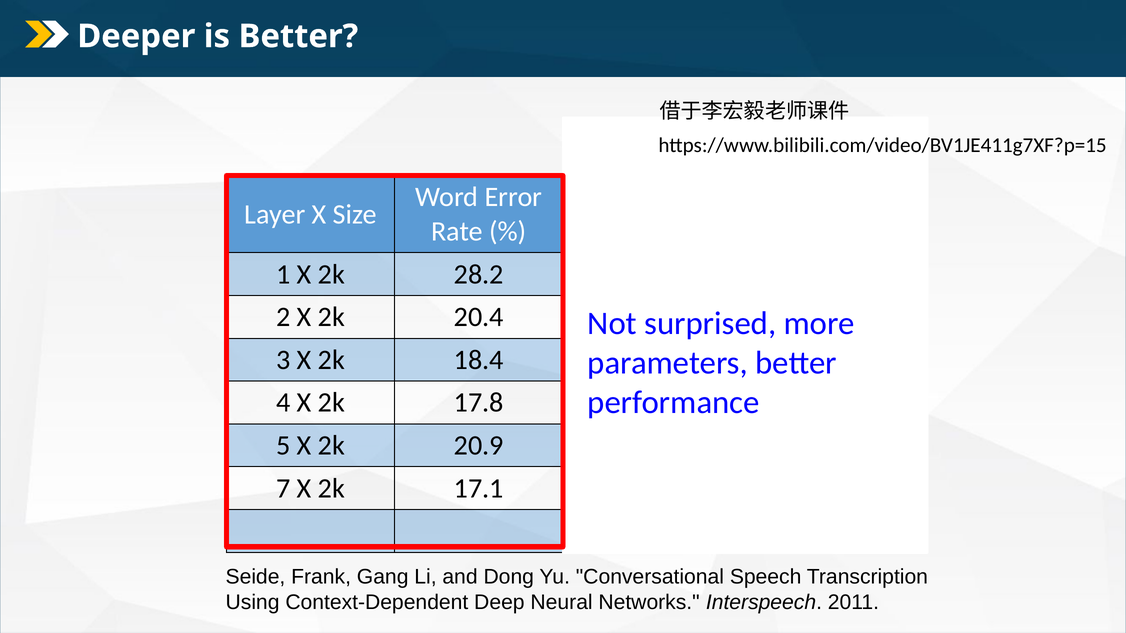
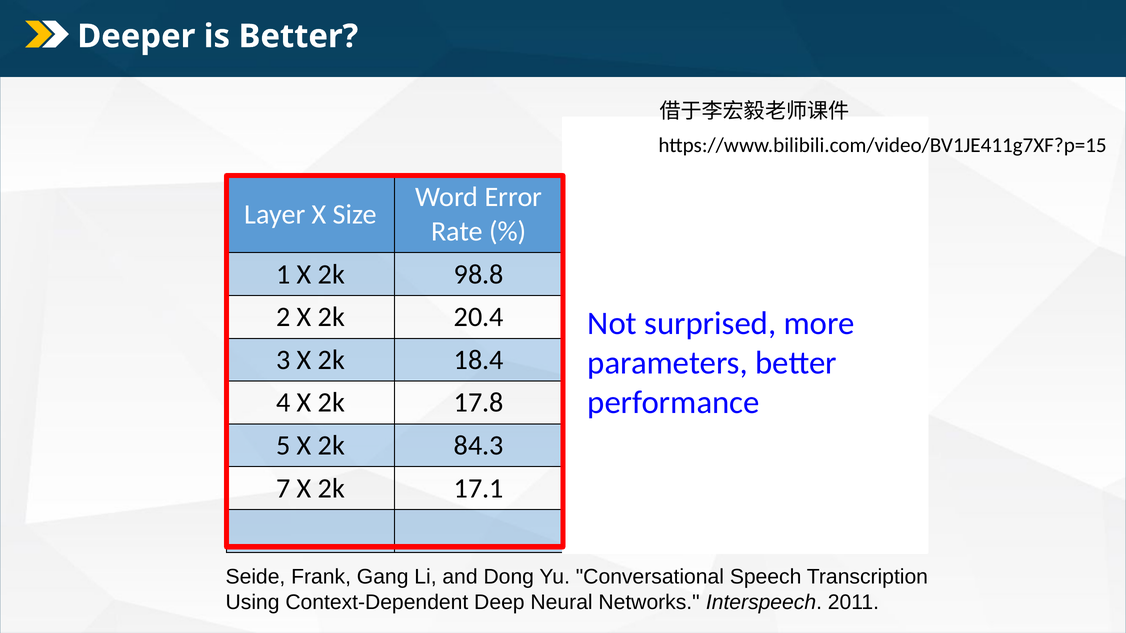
28.2: 28.2 -> 98.8 (479, 274)
20.9: 20.9 -> 84.3 (479, 446)
